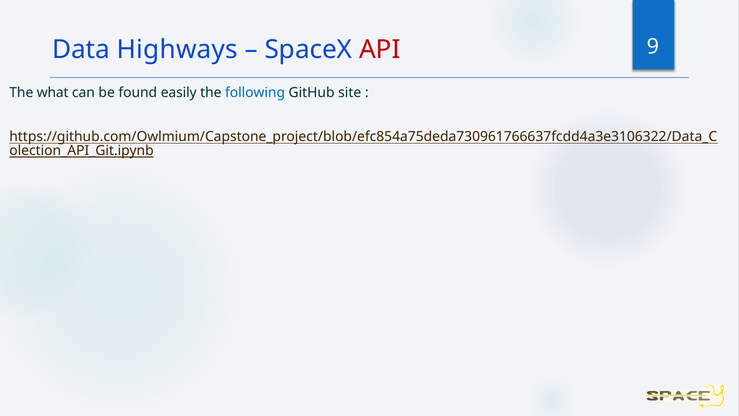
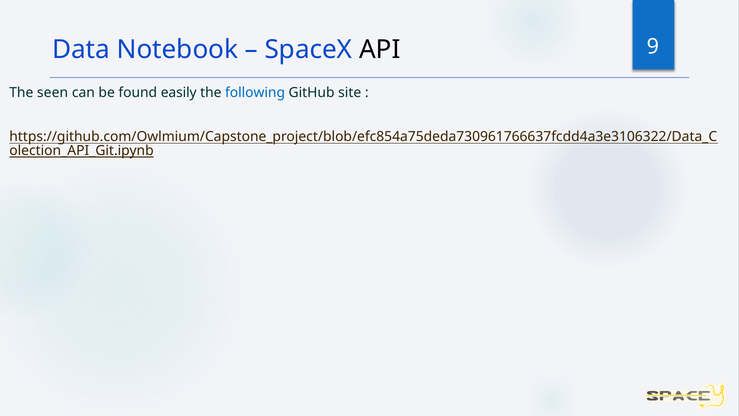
Highways: Highways -> Notebook (177, 49)
API colour: red -> black (380, 49)
what: what -> seen (53, 93)
